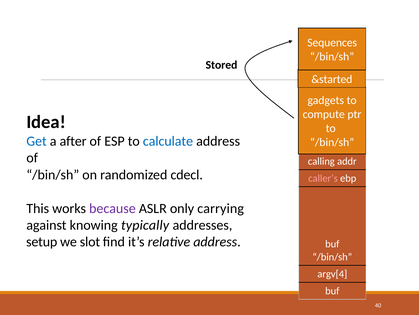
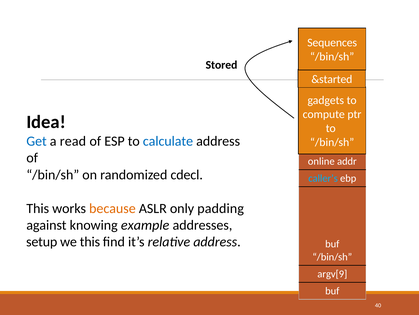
after: after -> read (73, 141)
calling: calling -> online (321, 161)
caller’s colour: pink -> light blue (323, 178)
because colour: purple -> orange (112, 208)
carrying: carrying -> padding (221, 208)
typically: typically -> example (145, 225)
we slot: slot -> this (90, 241)
argv[4: argv[4 -> argv[9 (332, 273)
